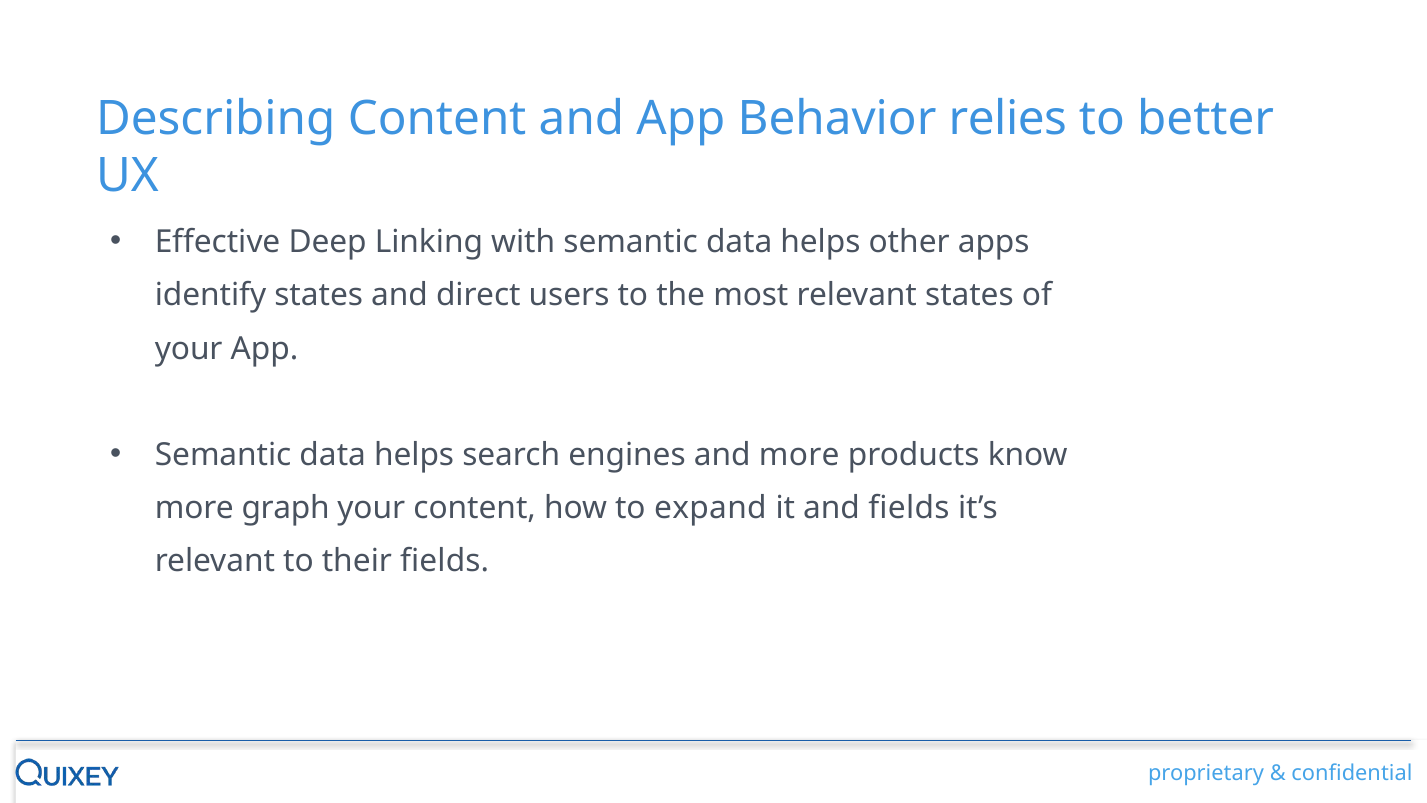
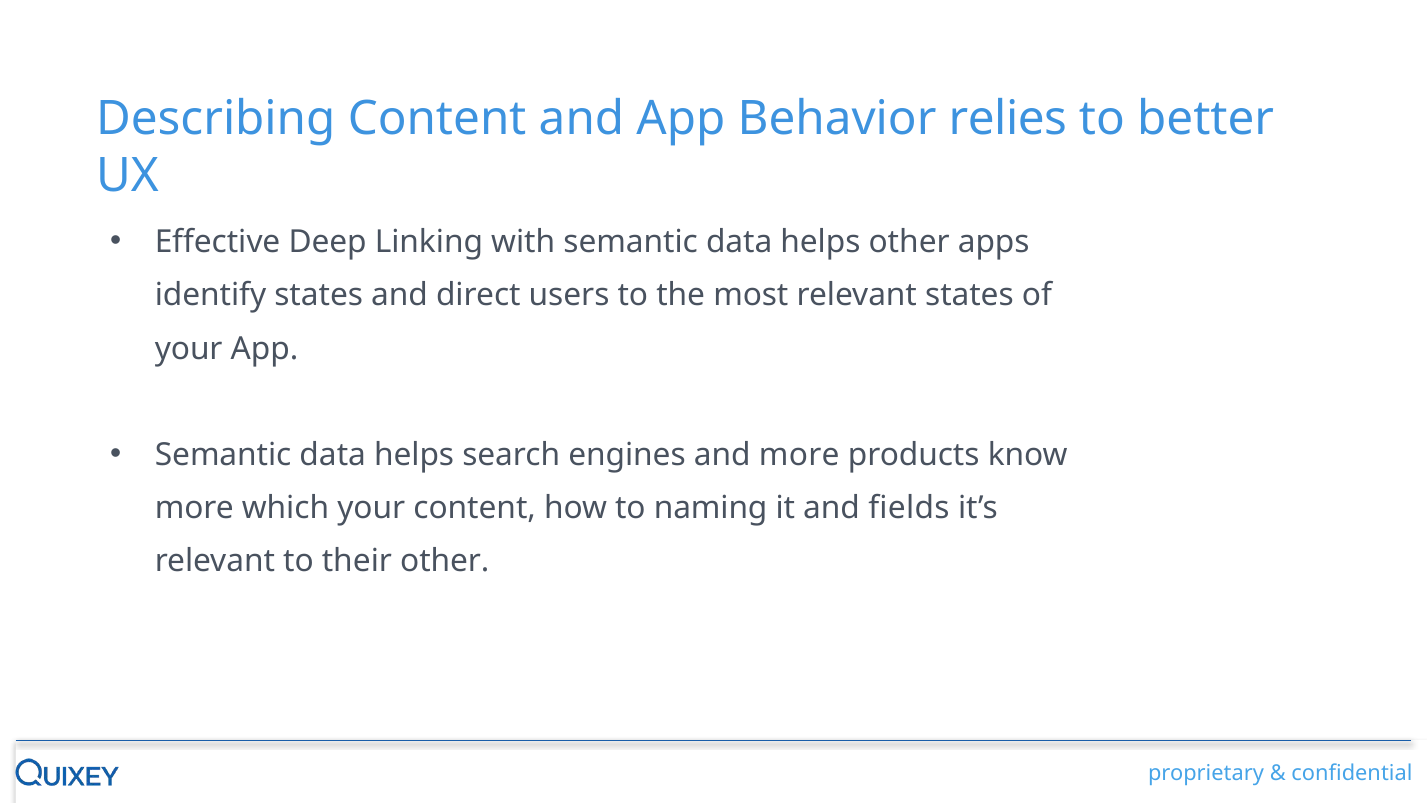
graph: graph -> which (285, 508)
expand: expand -> naming (711, 508)
their fields: fields -> other (445, 561)
